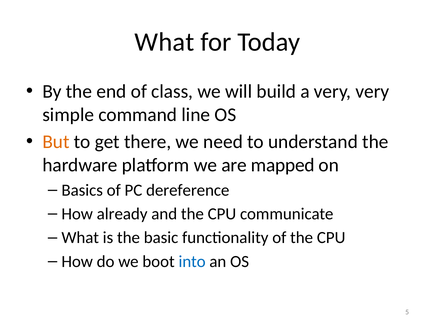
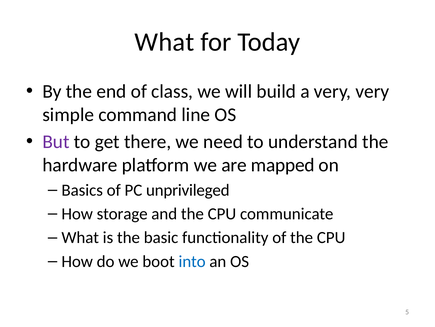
But colour: orange -> purple (56, 142)
dereference: dereference -> unprivileged (188, 190)
already: already -> storage (122, 213)
